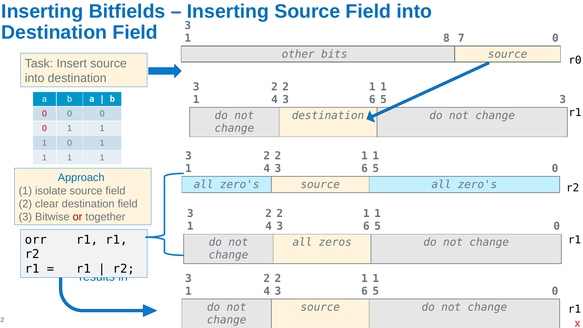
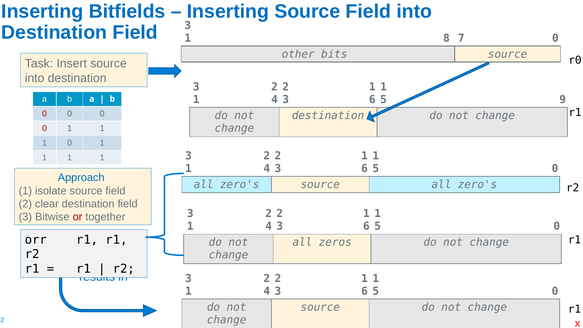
3: 3 -> 9 (563, 100)
